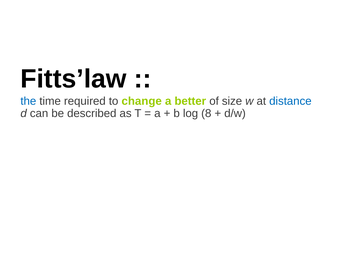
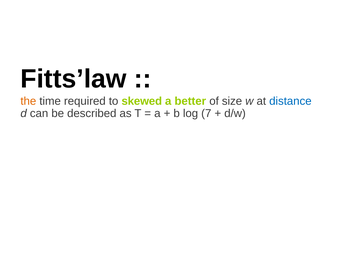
the colour: blue -> orange (28, 102)
change: change -> skewed (142, 102)
8: 8 -> 7 (206, 114)
